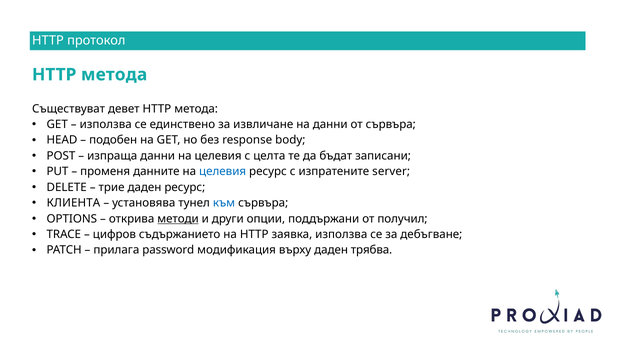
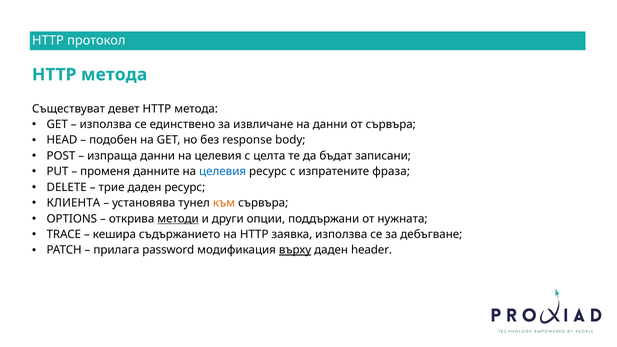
server: server -> фраза (391, 172)
към colour: blue -> orange (224, 203)
получил: получил -> нужната (402, 219)
цифров: цифров -> кешира (114, 234)
върху underline: none -> present (295, 250)
трябва: трябва -> header (372, 250)
